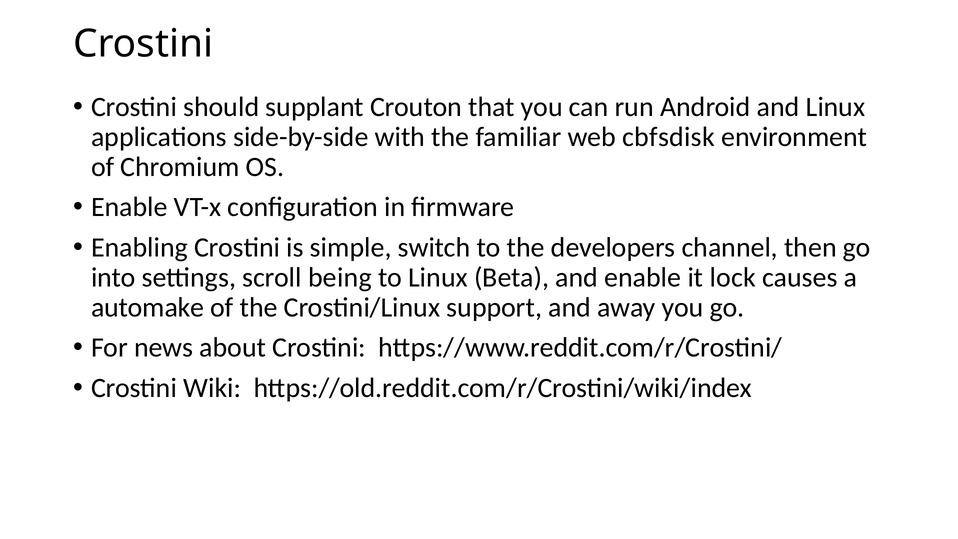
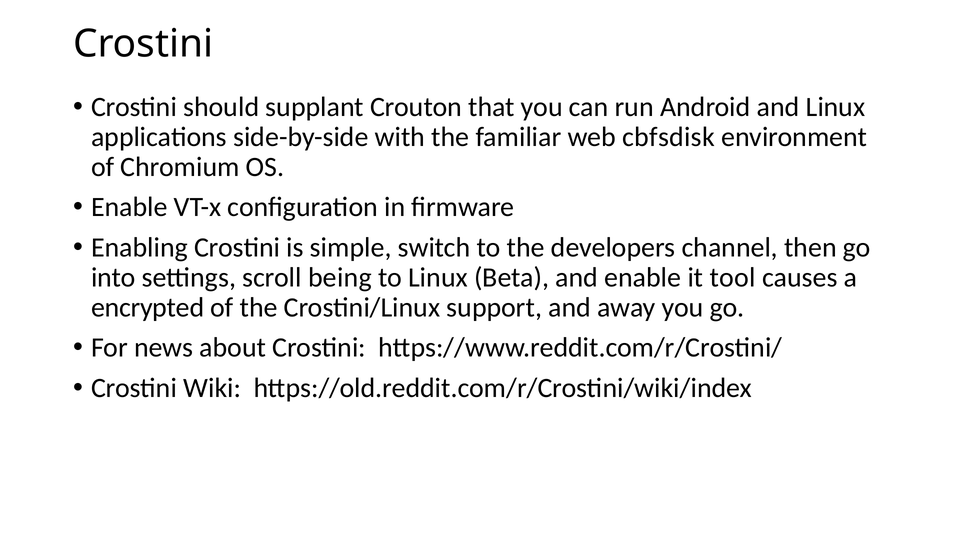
lock: lock -> tool (733, 277)
automake: automake -> encrypted (148, 308)
